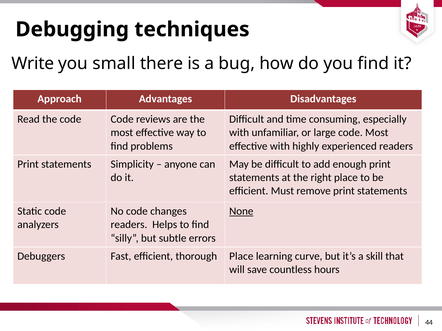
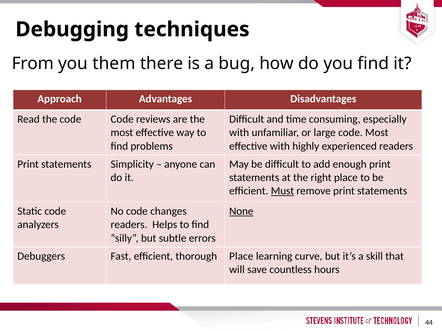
Write: Write -> From (33, 64)
small: small -> them (114, 64)
Must underline: none -> present (282, 191)
